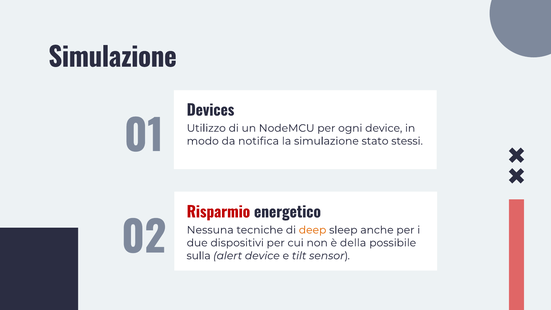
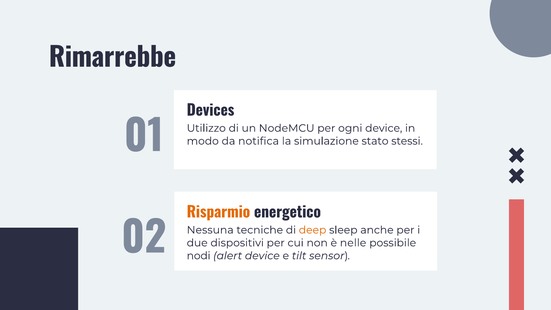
Simulazione: Simulazione -> Rimarrebbe (112, 58)
Risparmio colour: red -> orange (218, 212)
della: della -> nelle (353, 243)
sulla: sulla -> nodi (199, 256)
